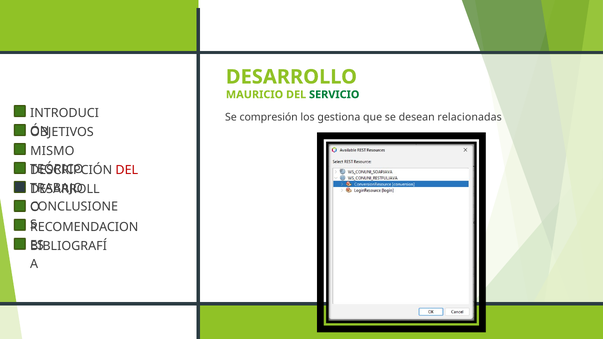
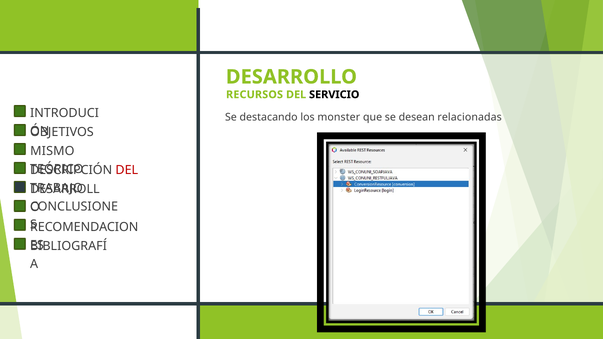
MAURICIO: MAURICIO -> RECURSOS (255, 95)
SERVICIO colour: green -> black (334, 95)
compresión: compresión -> destacando (269, 117)
gestiona: gestiona -> monster (339, 117)
